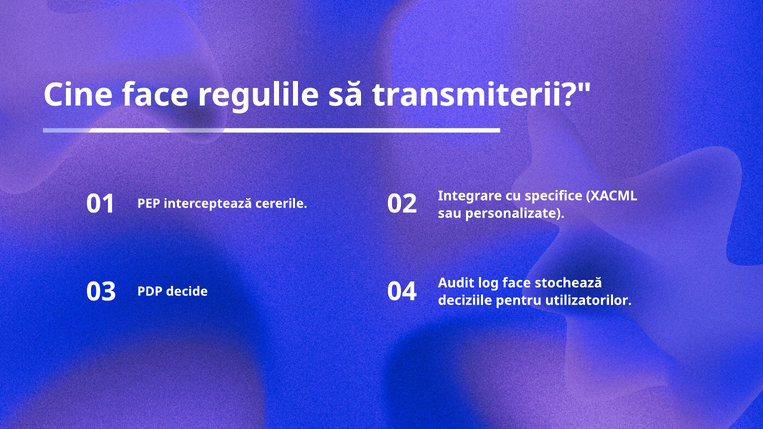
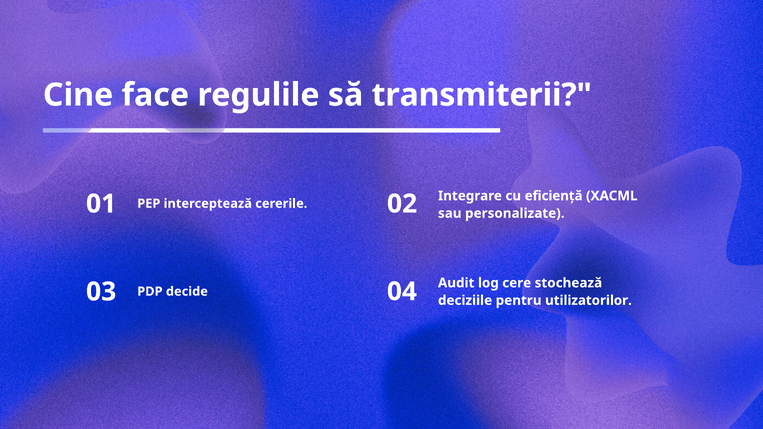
specifice: specifice -> eficiență (554, 196)
log face: face -> cere (517, 283)
